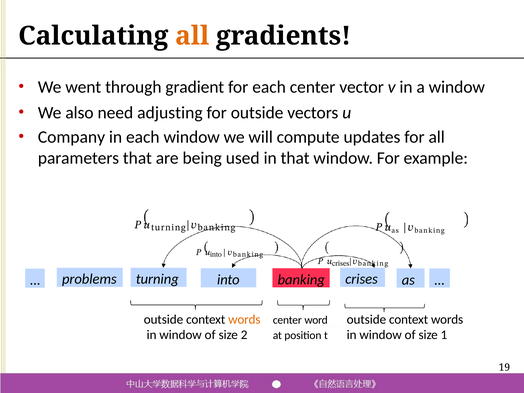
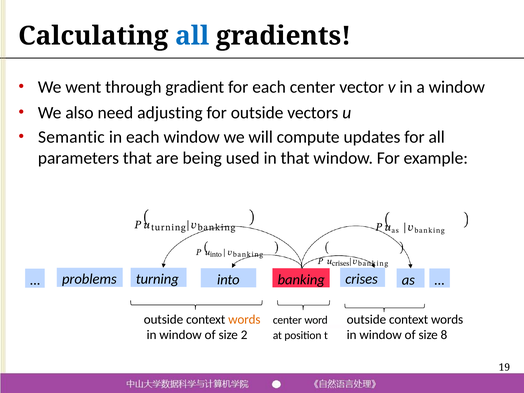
all colour: orange -> blue (192, 36)
Company: Company -> Semantic (71, 137)
1: 1 -> 8 (444, 335)
